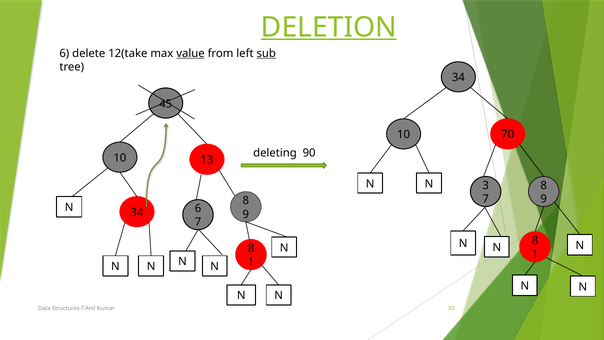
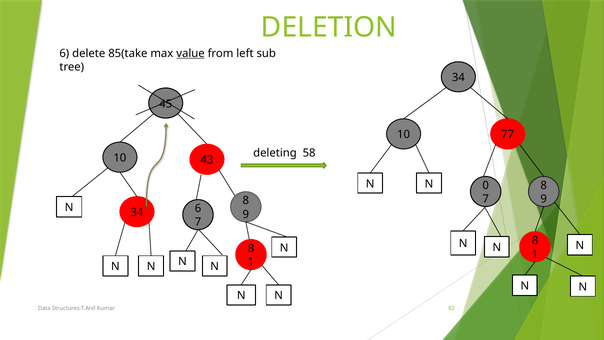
DELETION underline: present -> none (329, 27)
12(take: 12(take -> 85(take (128, 53)
sub underline: present -> none (266, 53)
70: 70 -> 77 (508, 135)
90: 90 -> 58 (309, 153)
13: 13 -> 43 (207, 160)
3: 3 -> 0 (486, 185)
